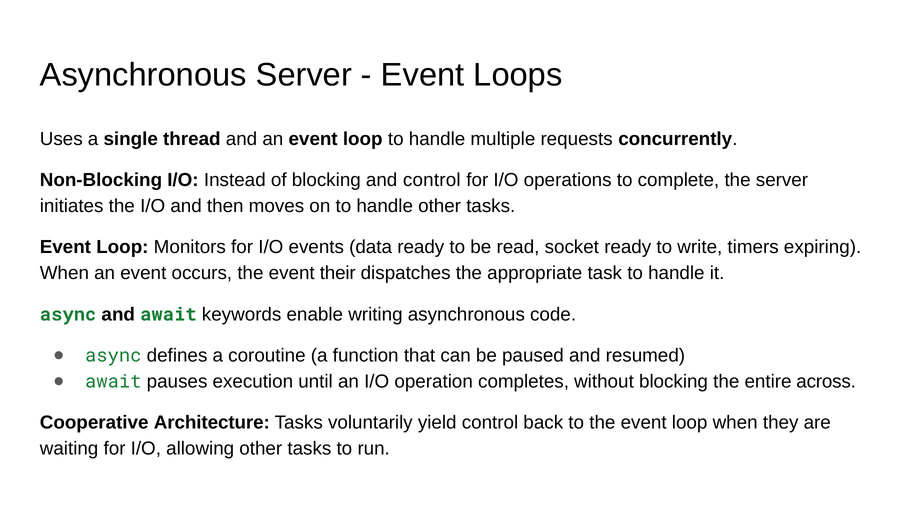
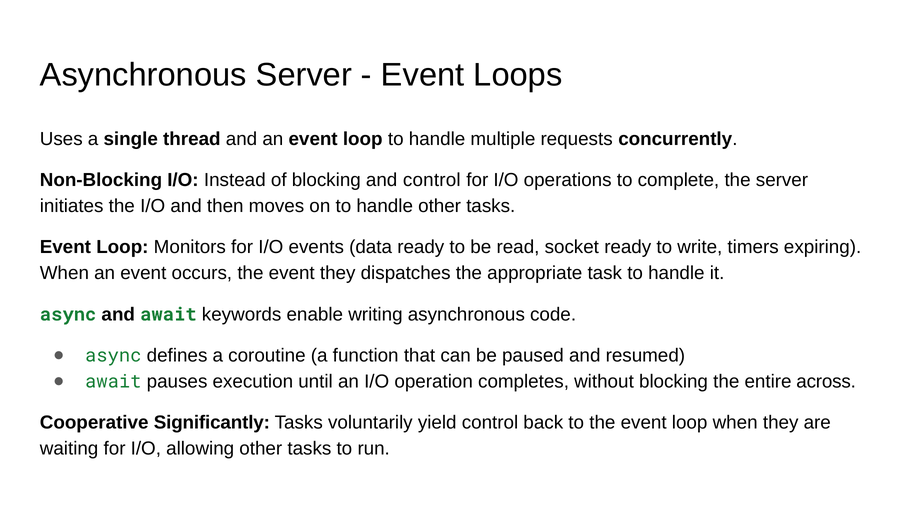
event their: their -> they (338, 273)
Architecture: Architecture -> Significantly (212, 422)
